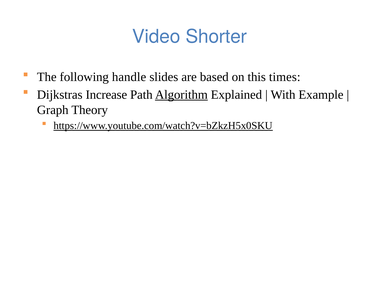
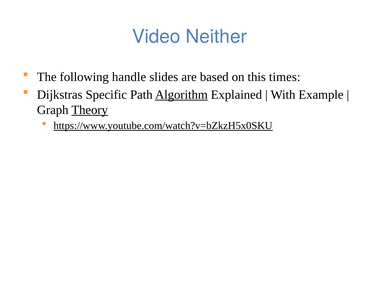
Shorter: Shorter -> Neither (216, 36)
Increase: Increase -> Specific (106, 94)
Theory underline: none -> present (90, 110)
